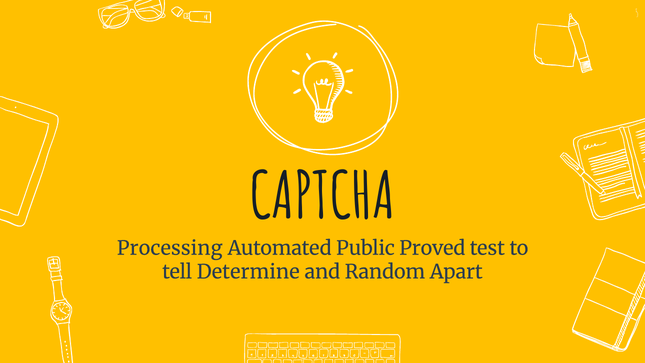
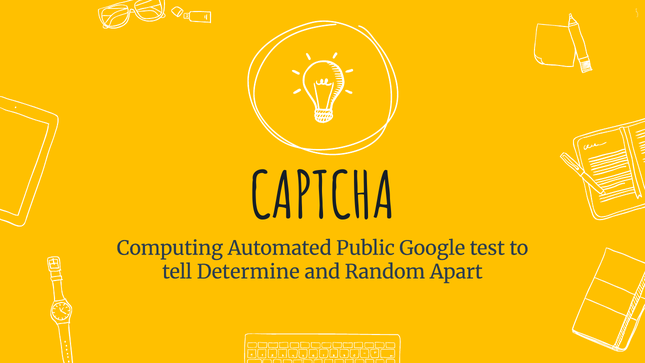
Processing: Processing -> Computing (170, 248)
Proved: Proved -> Google (432, 248)
